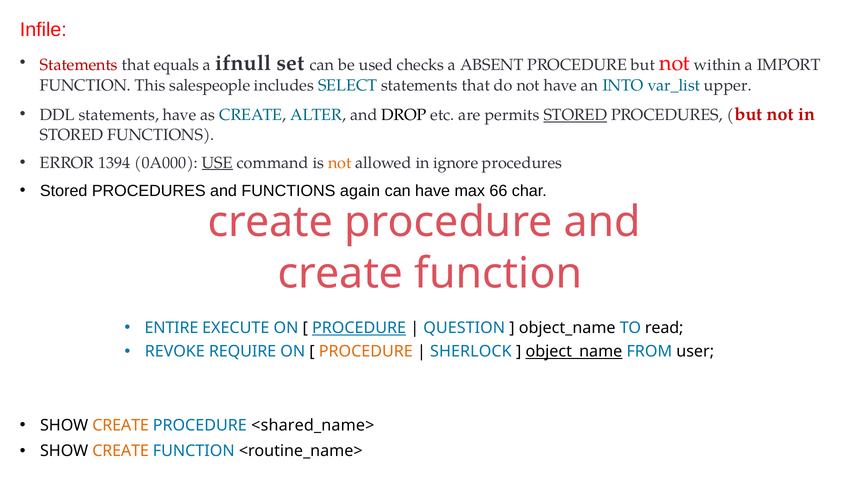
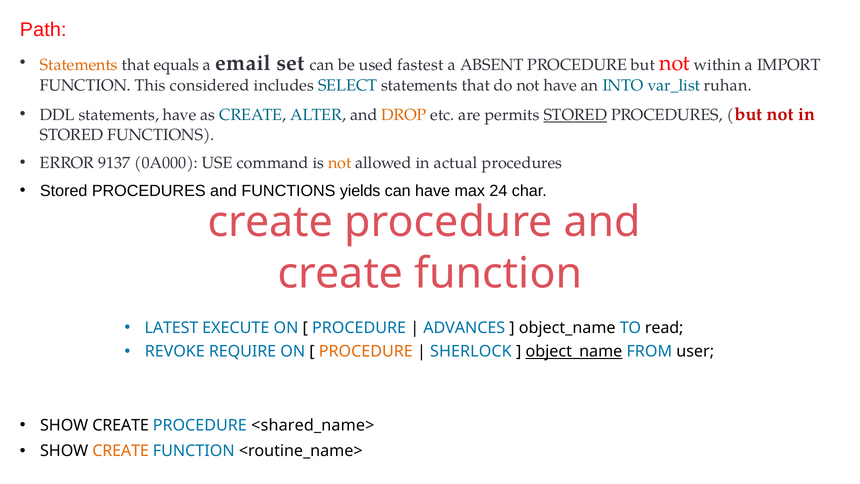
Infile: Infile -> Path (43, 30)
Statements colour: red -> orange (79, 65)
ifnull: ifnull -> email (243, 63)
checks: checks -> fastest (420, 65)
salespeople: salespeople -> considered (210, 85)
upper: upper -> ruhan (728, 85)
DROP colour: black -> orange (404, 115)
1394: 1394 -> 9137 (114, 163)
USE underline: present -> none (217, 163)
ignore: ignore -> actual (456, 163)
again: again -> yields (360, 191)
66: 66 -> 24 (498, 191)
ENTIRE: ENTIRE -> LATEST (171, 328)
PROCEDURE underline: present -> none (359, 328)
QUESTION: QUESTION -> ADVANCES (464, 328)
CREATE colour: orange -> black (121, 425)
